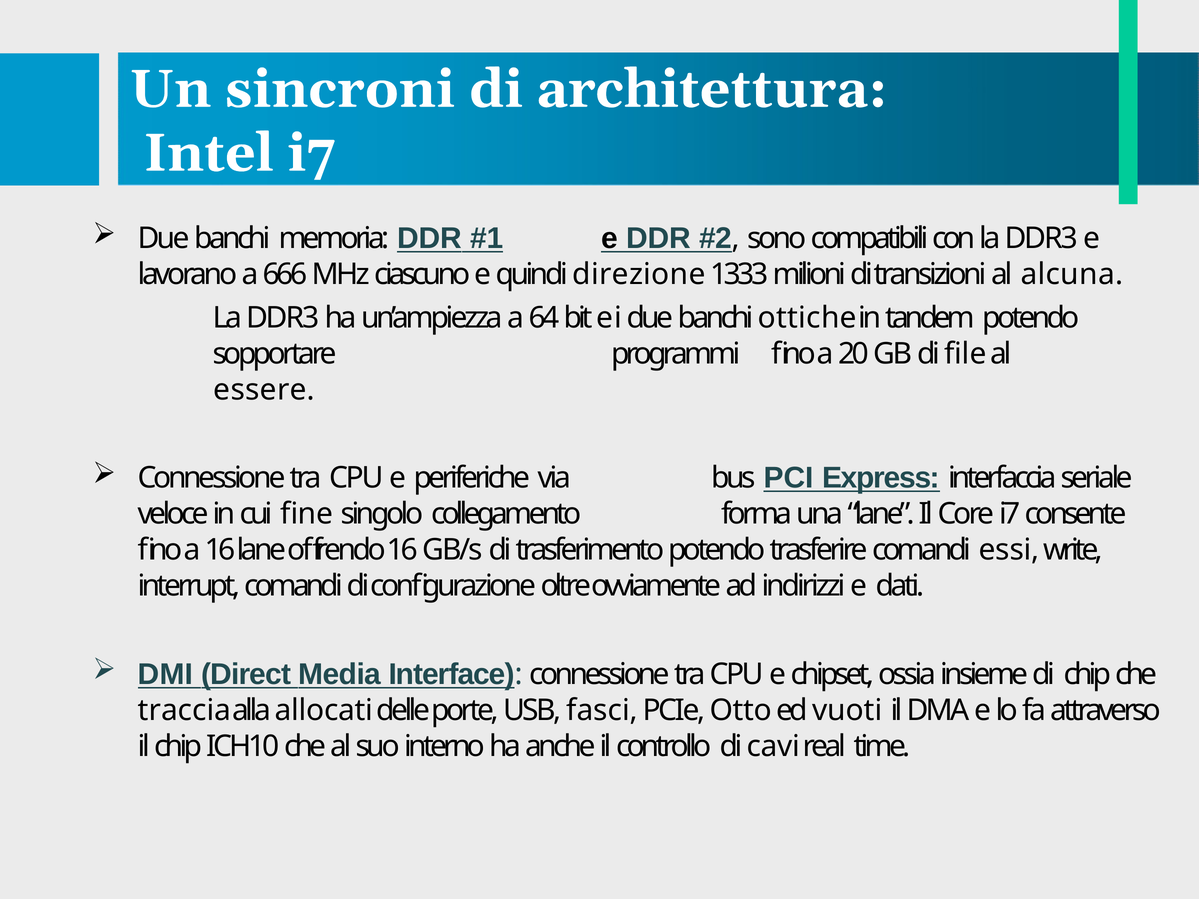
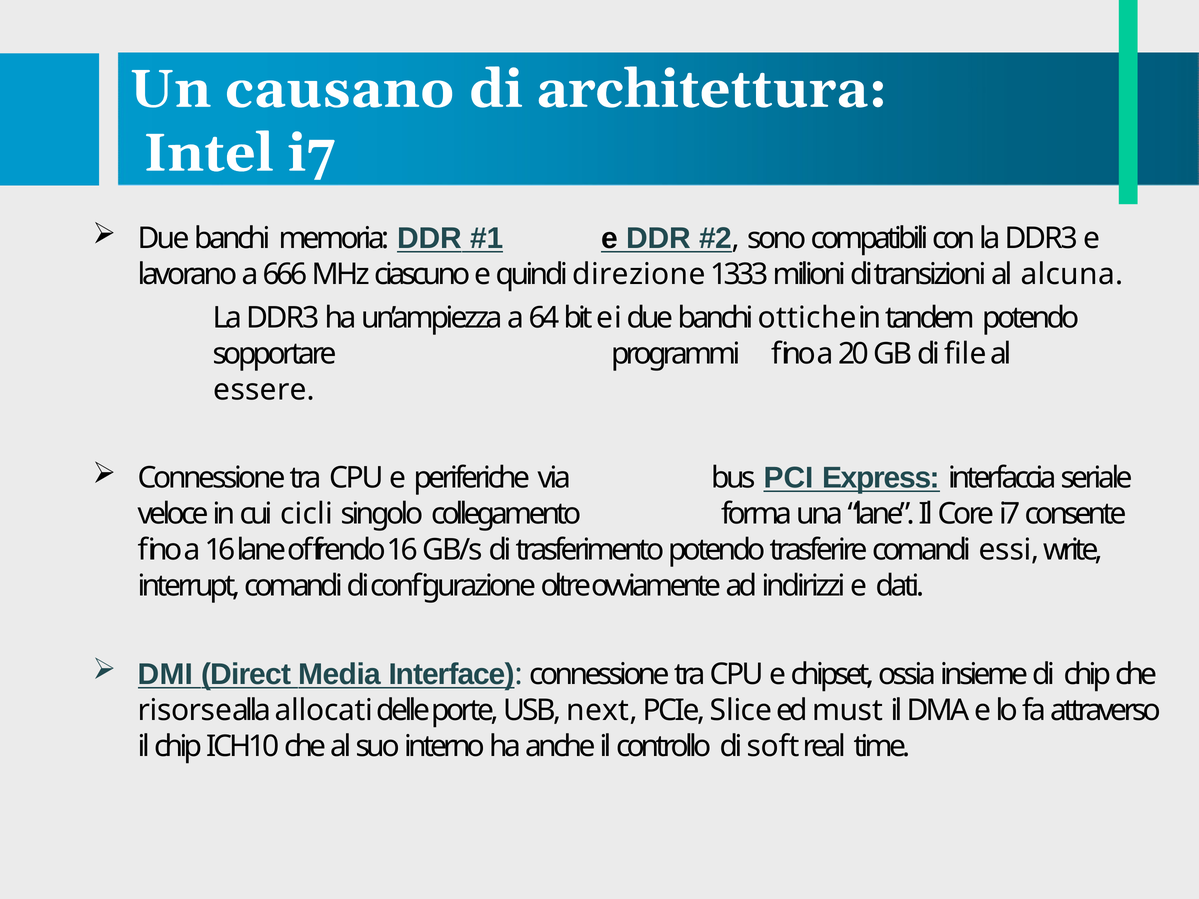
sincroni: sincroni -> causano (340, 89)
fine: fine -> cicli (307, 514)
traccia: traccia -> risorse (185, 711)
fasci: fasci -> next (602, 711)
Otto: Otto -> Slice (741, 711)
vuoti: vuoti -> must (847, 711)
cavi: cavi -> soft (773, 747)
